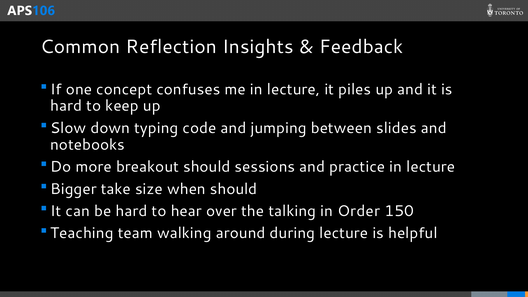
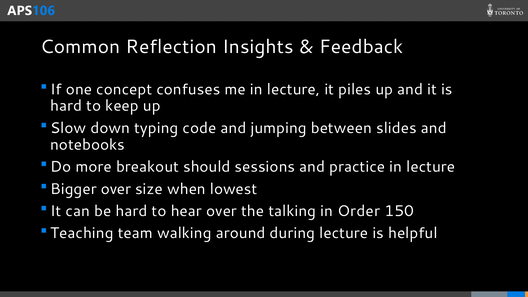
Bigger take: take -> over (116, 189)
when should: should -> lowest (234, 189)
